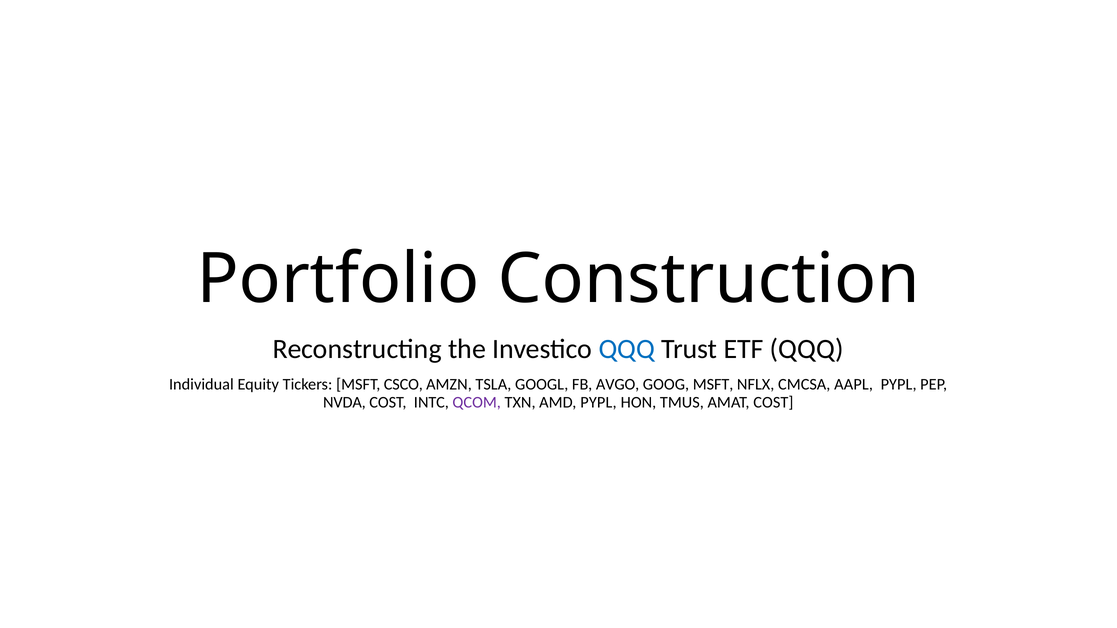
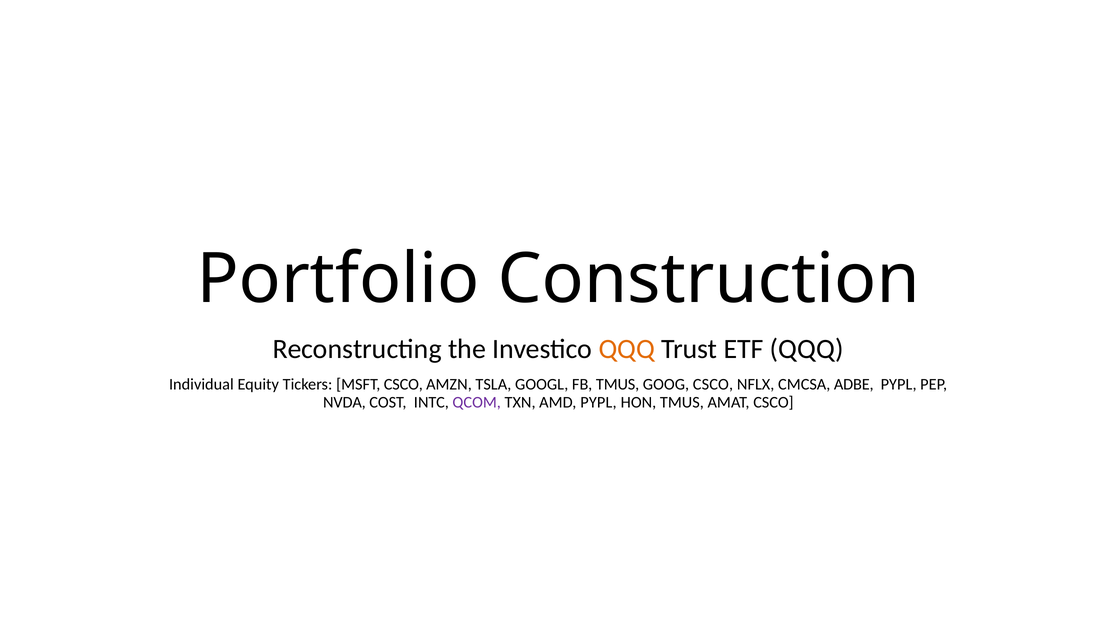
QQQ colour: blue -> orange (627, 349)
FB AVGO: AVGO -> TMUS (618, 385)
GOOG MSFT: MSFT -> CSCO (713, 385)
AAPL: AAPL -> ADBE (854, 385)
AMAT COST: COST -> CSCO (773, 402)
